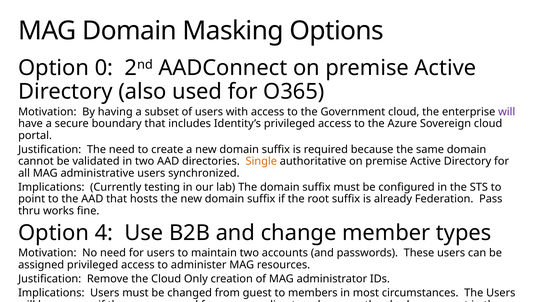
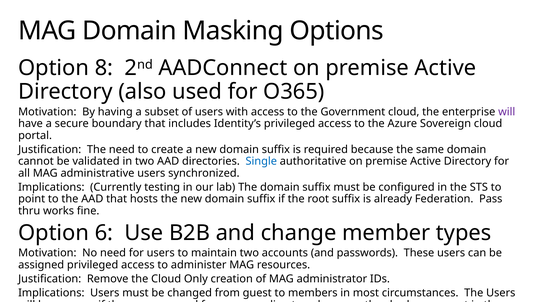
0: 0 -> 8 (104, 68)
Single colour: orange -> blue (261, 161)
4: 4 -> 6 (104, 233)
